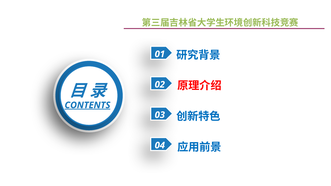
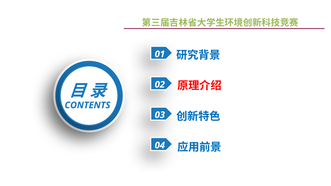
CONTENTS underline: present -> none (87, 105)
